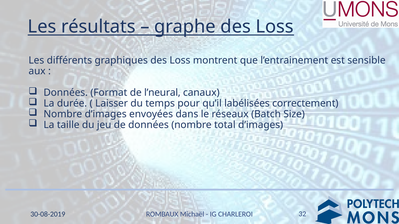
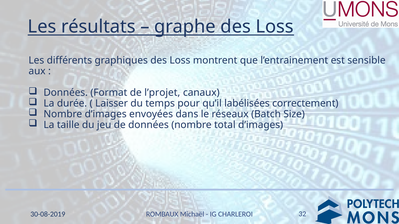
l’neural: l’neural -> l’projet (162, 93)
